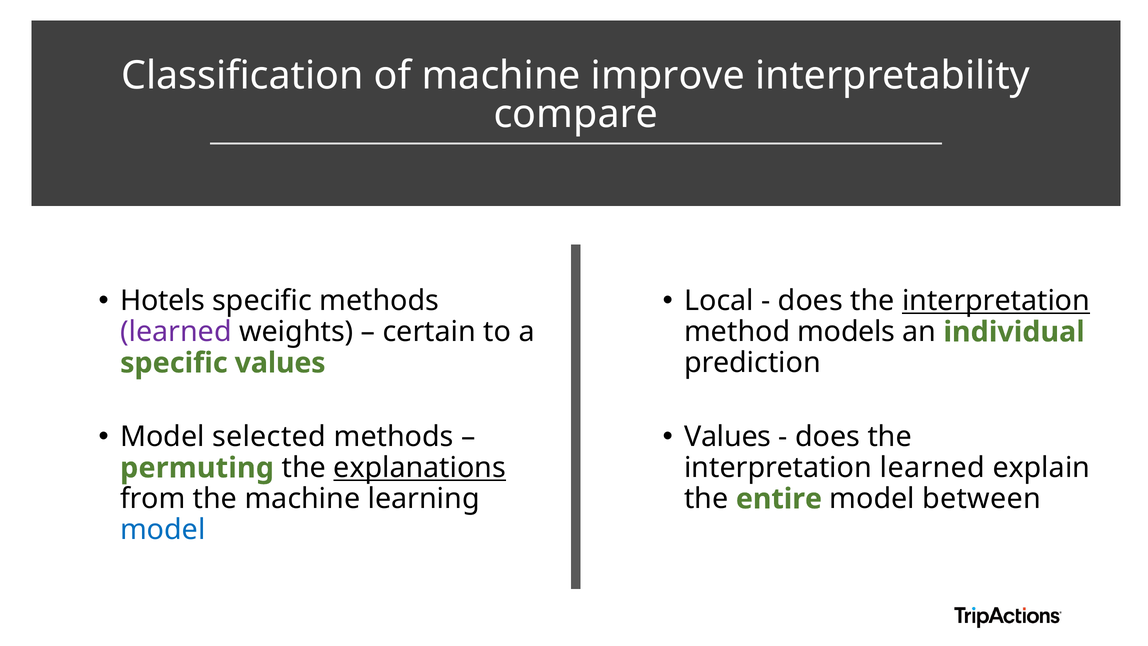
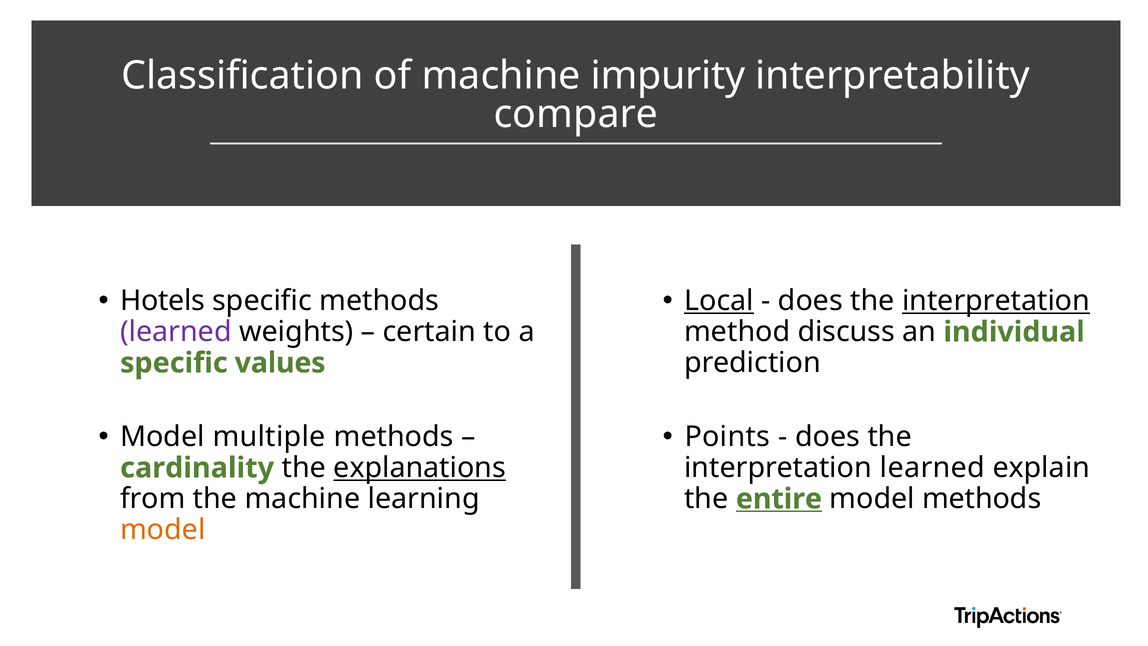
improve: improve -> impurity (668, 76)
Local underline: none -> present (719, 301)
models: models -> discuss (846, 332)
selected: selected -> multiple (269, 437)
Values: Values -> Points (727, 437)
permuting: permuting -> cardinality (197, 468)
entire underline: none -> present (779, 499)
model between: between -> methods (982, 499)
model colour: blue -> orange (163, 530)
